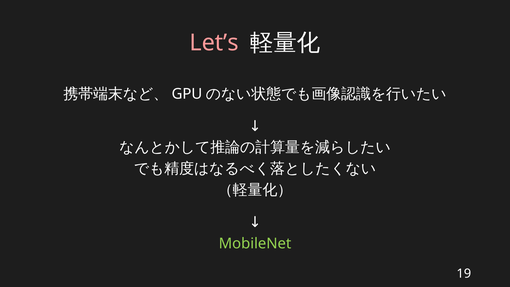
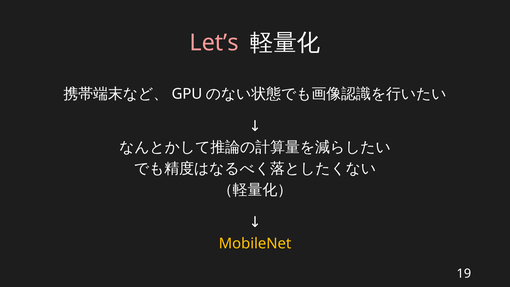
MobileNet colour: light green -> yellow (255, 243)
